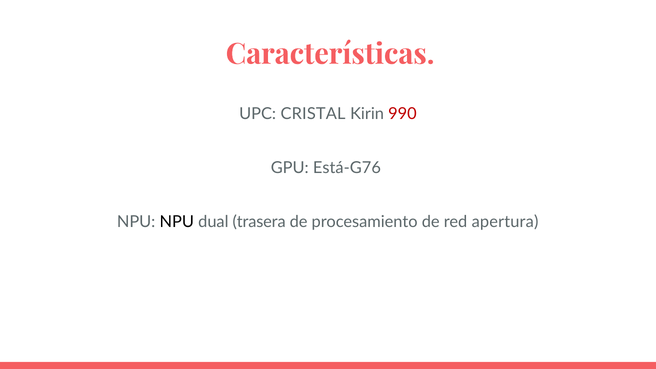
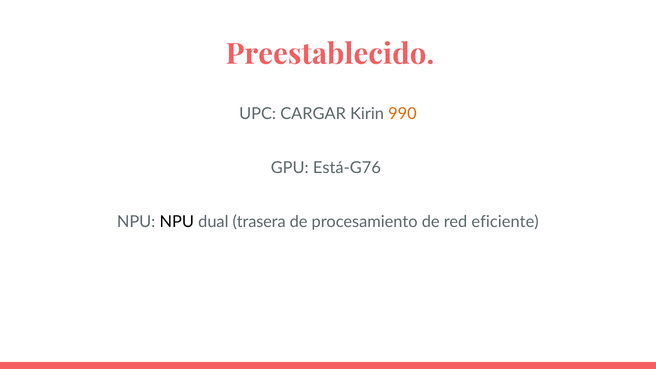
Características: Características -> Preestablecido (330, 54)
CRISTAL: CRISTAL -> CARGAR (313, 114)
990 colour: red -> orange (402, 114)
apertura: apertura -> eficiente (505, 222)
